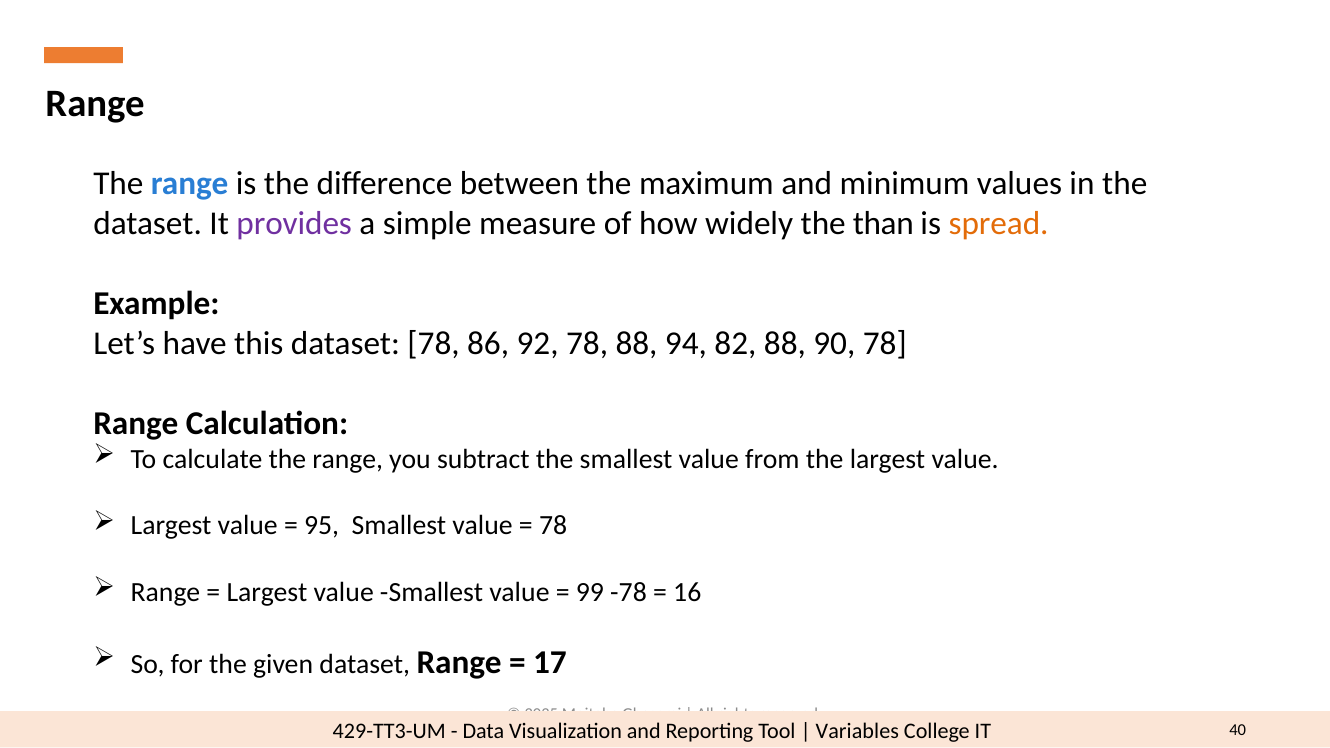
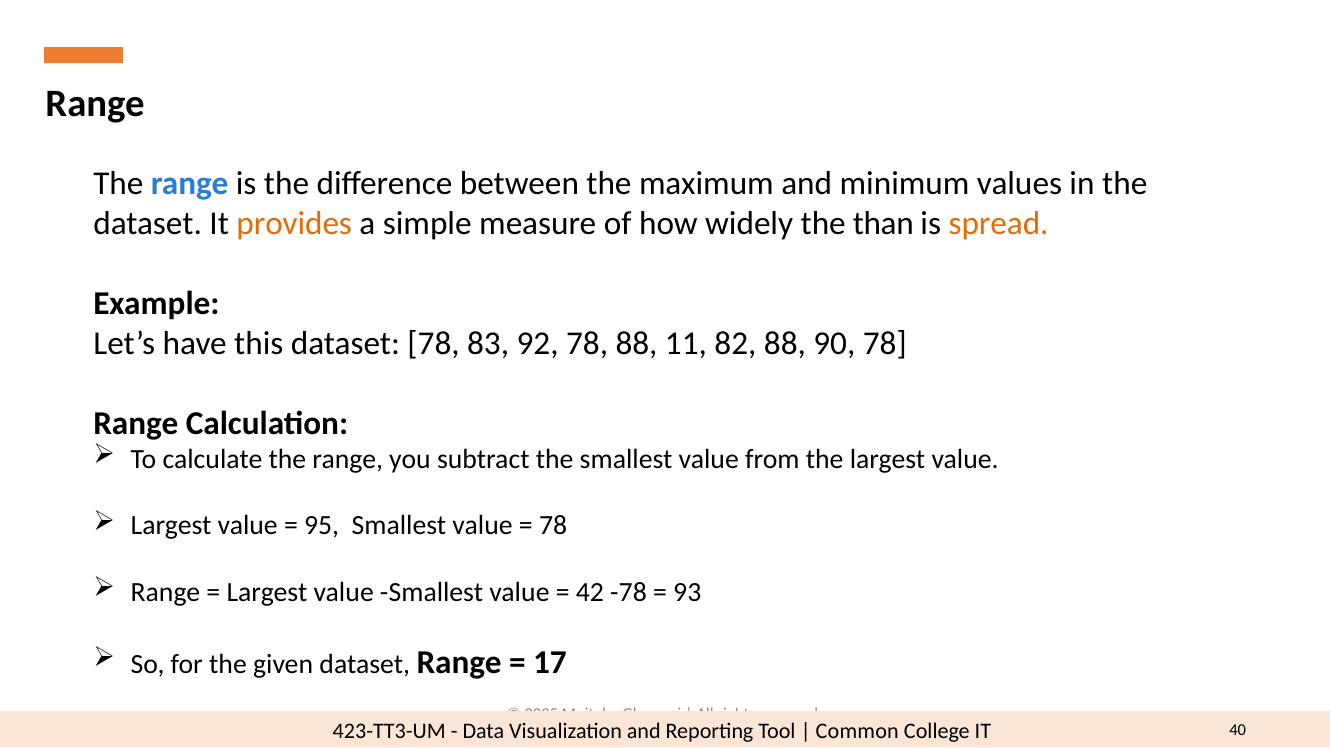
provides colour: purple -> orange (294, 224)
86: 86 -> 83 (488, 343)
94: 94 -> 11 (686, 343)
99: 99 -> 42 (590, 592)
16: 16 -> 93 (687, 592)
429-TT3-UM: 429-TT3-UM -> 423-TT3-UM (389, 731)
Variables: Variables -> Common (857, 731)
